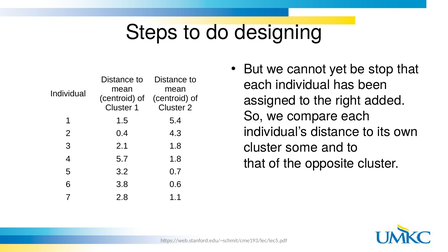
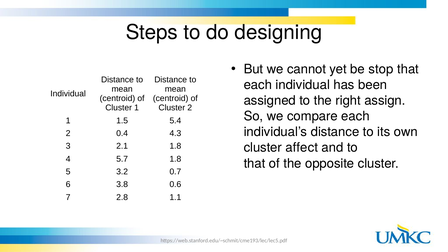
added: added -> assign (385, 101)
some: some -> affect (302, 148)
